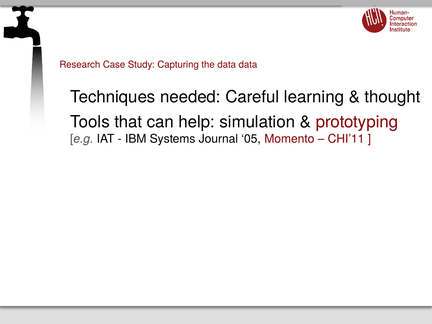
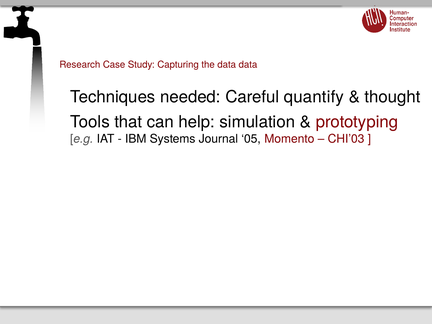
learning: learning -> quantify (314, 97)
CHI’11: CHI’11 -> CHI’03 (346, 139)
